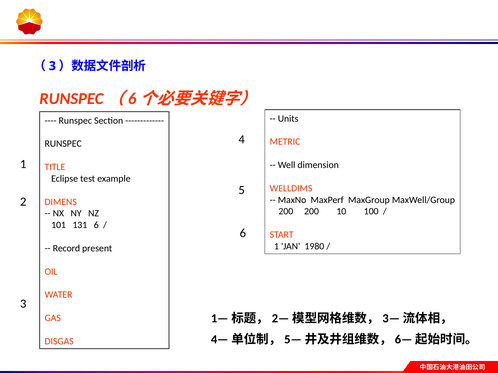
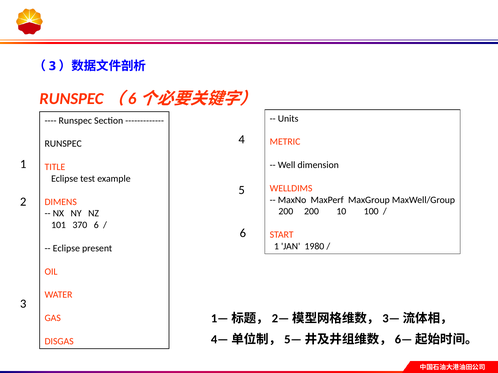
131: 131 -> 370 (80, 225)
Record: Record -> Eclipse (66, 249)
